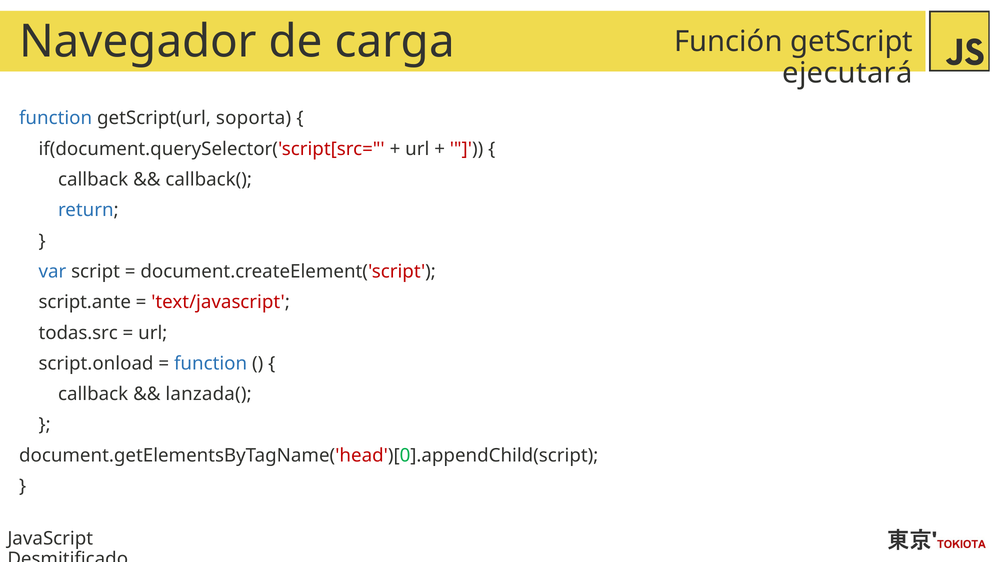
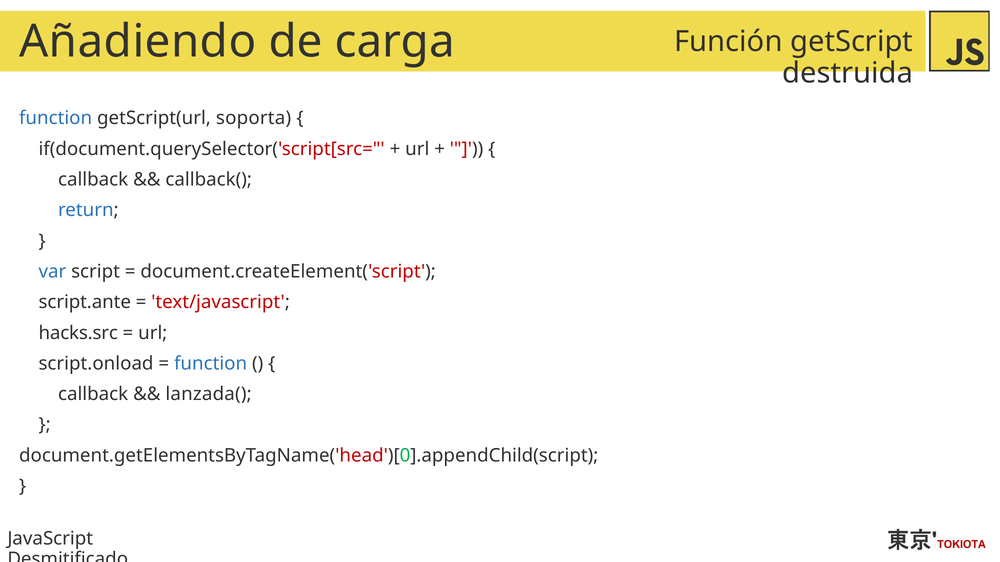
Navegador: Navegador -> Añadiendo (138, 42)
ejecutará: ejecutará -> destruida (848, 73)
todas.src: todas.src -> hacks.src (78, 333)
